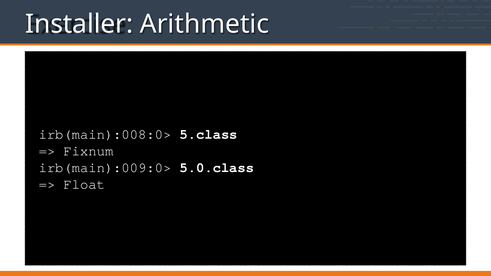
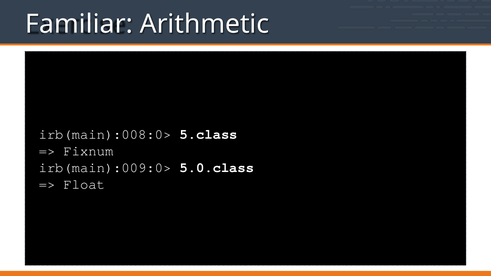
Installer: Installer -> Familiar (79, 24)
